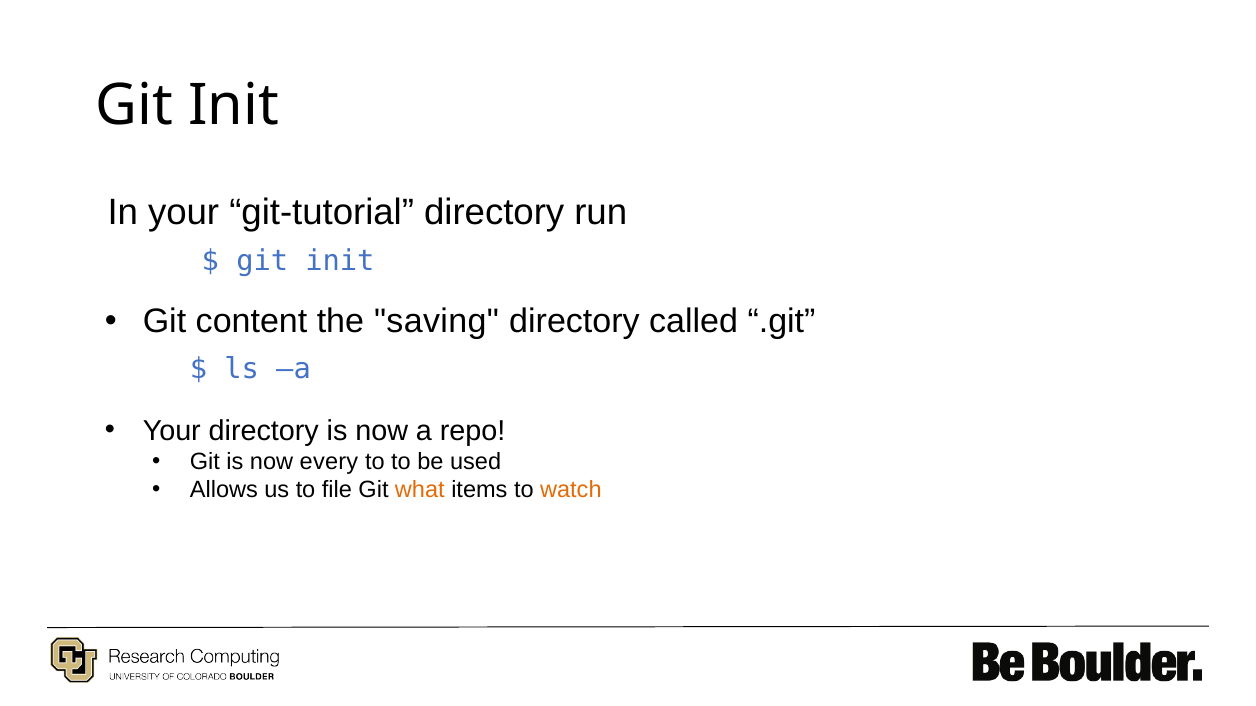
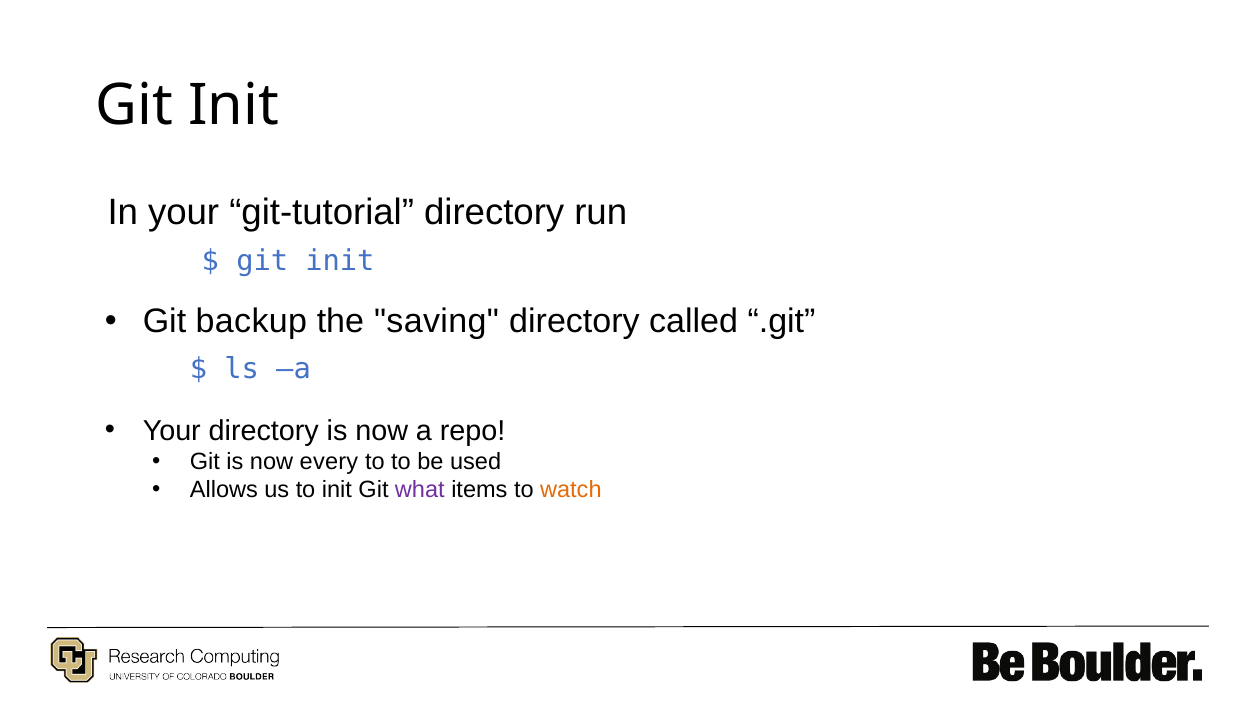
content: content -> backup (251, 322)
to file: file -> init (337, 490)
what colour: orange -> purple (420, 490)
